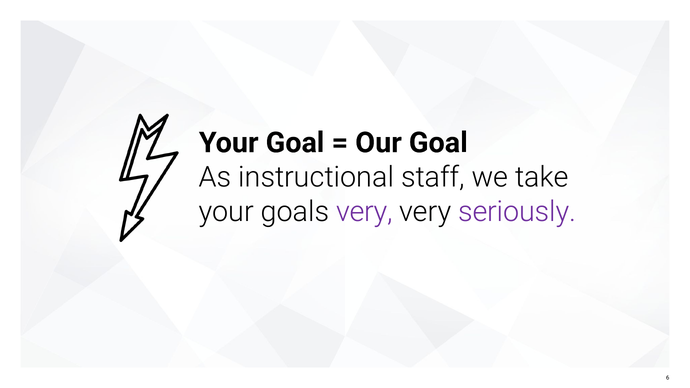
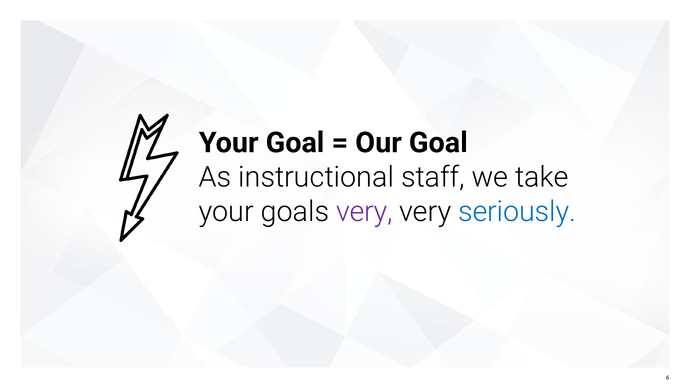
seriously colour: purple -> blue (517, 212)
